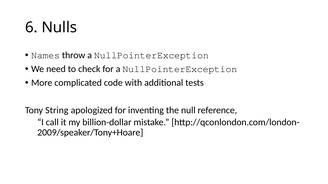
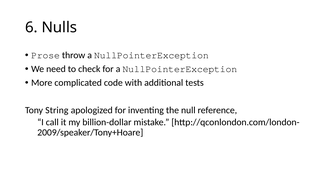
Names: Names -> Prose (45, 55)
